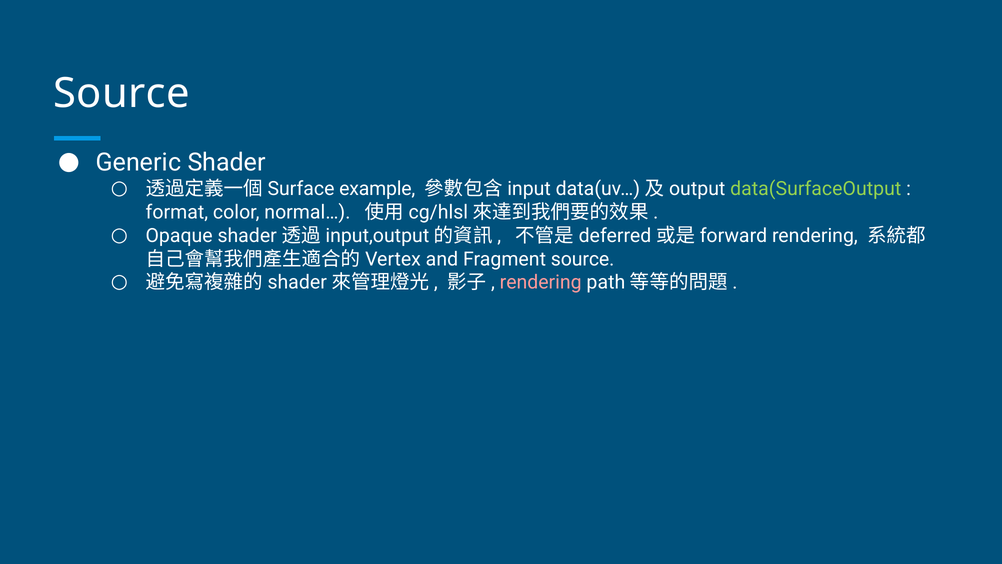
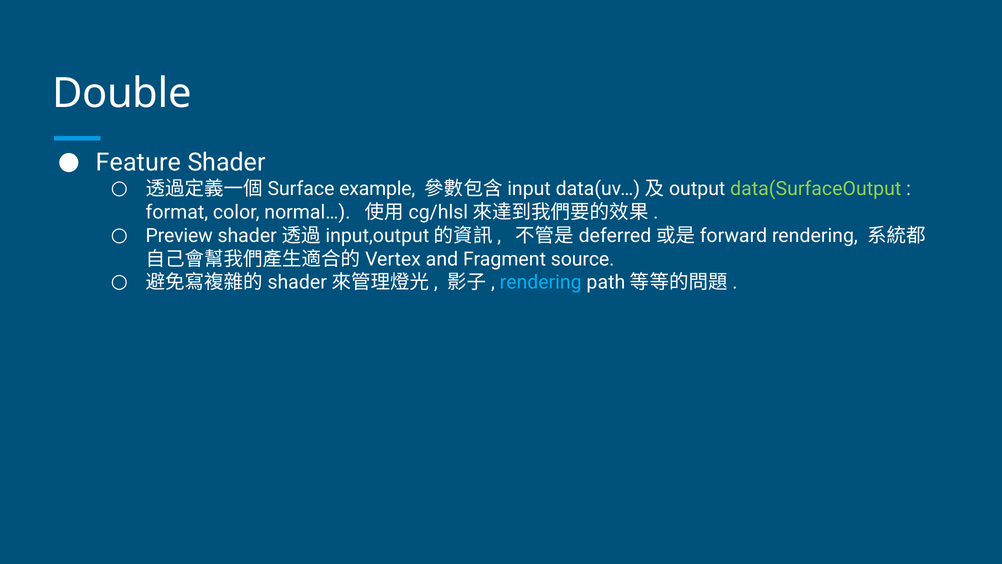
Source: Source -> Double (122, 93)
Generic: Generic -> Feature (138, 162)
Opaque: Opaque -> Preview (179, 236)
rendering colour: pink -> light blue (541, 282)
